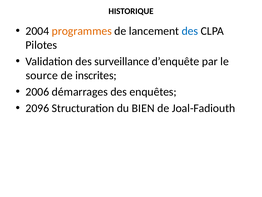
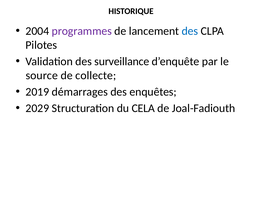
programmes colour: orange -> purple (82, 31)
inscrites: inscrites -> collecte (96, 75)
2006: 2006 -> 2019 (37, 92)
2096: 2096 -> 2029 (37, 108)
BIEN: BIEN -> CELA (143, 108)
